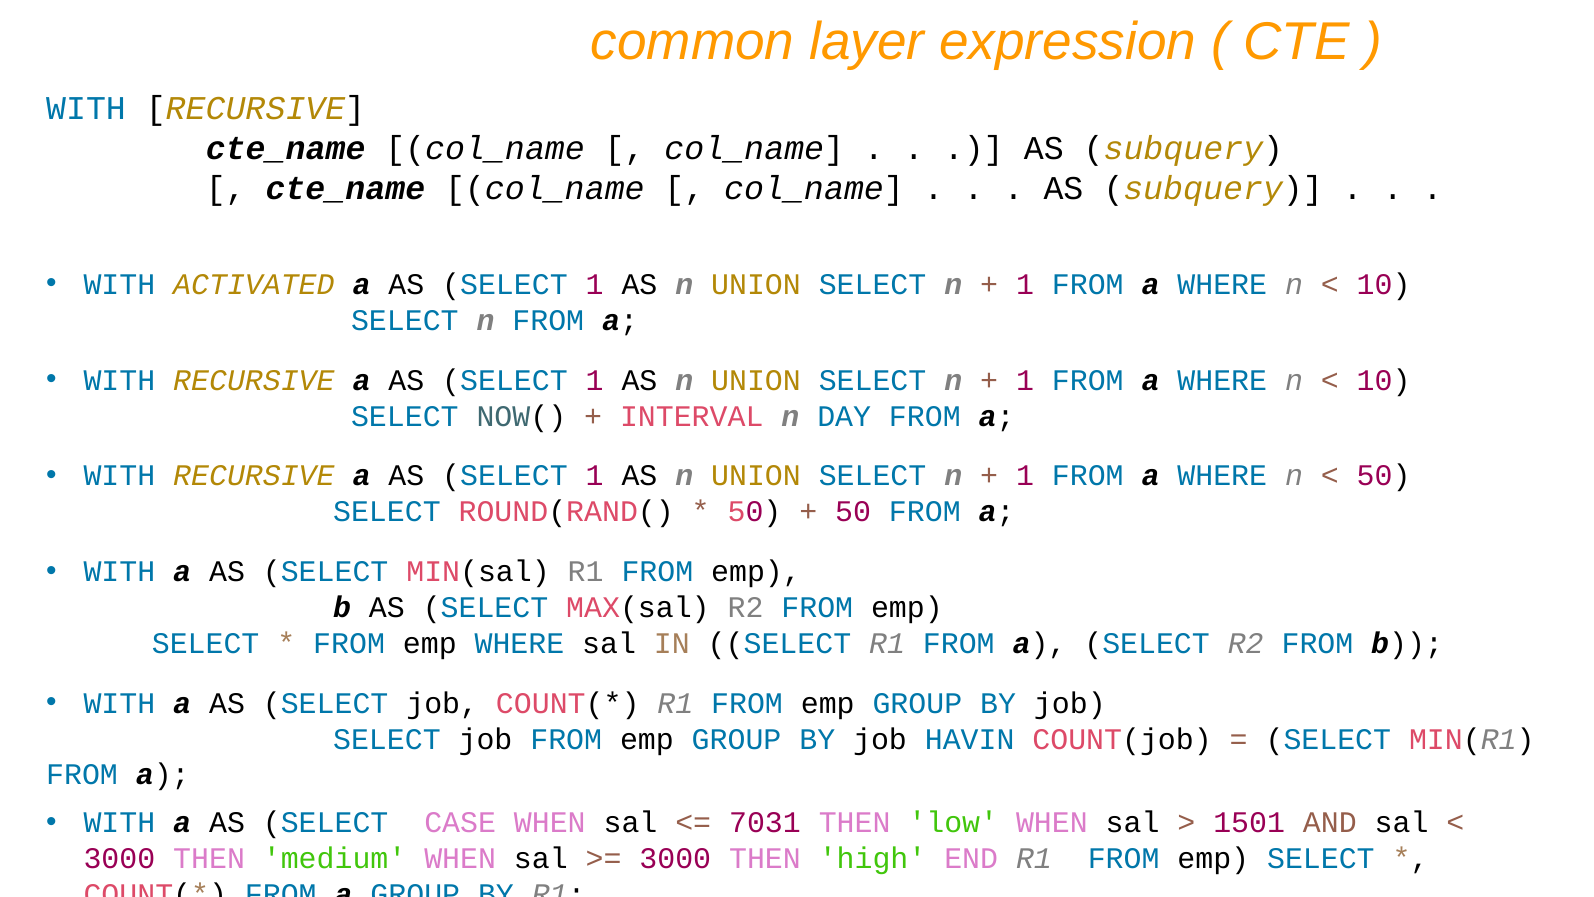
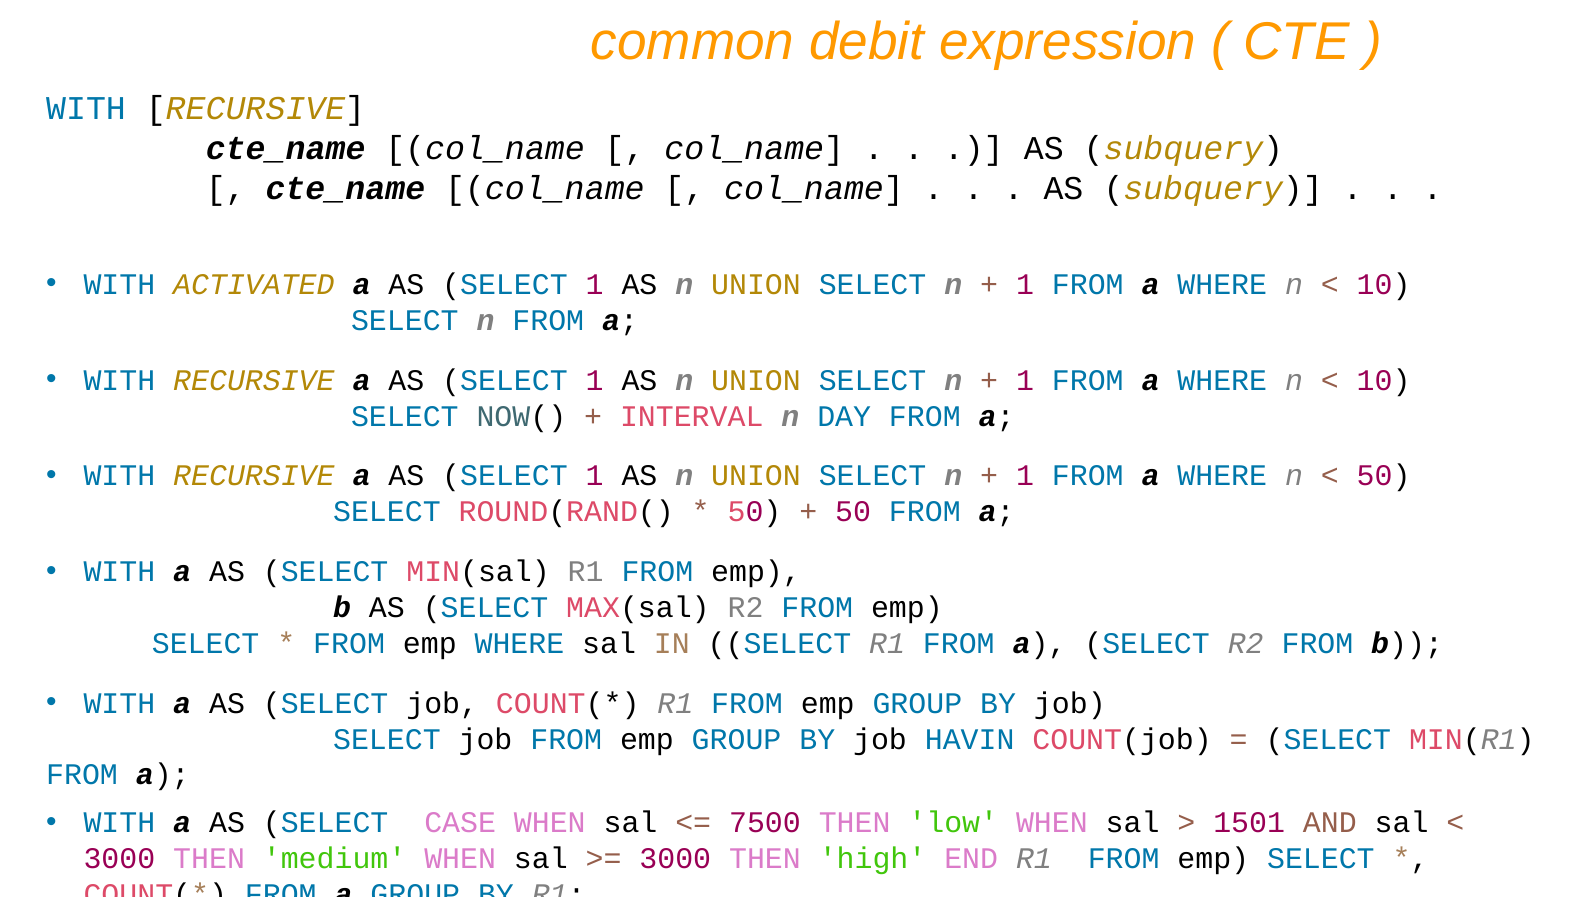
layer: layer -> debit (867, 41)
7031: 7031 -> 7500 (765, 823)
